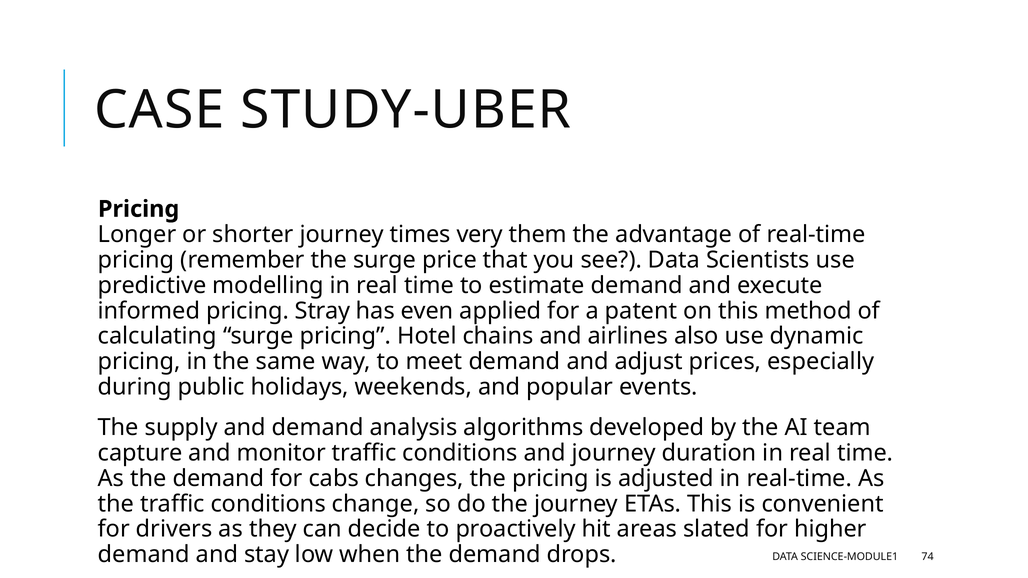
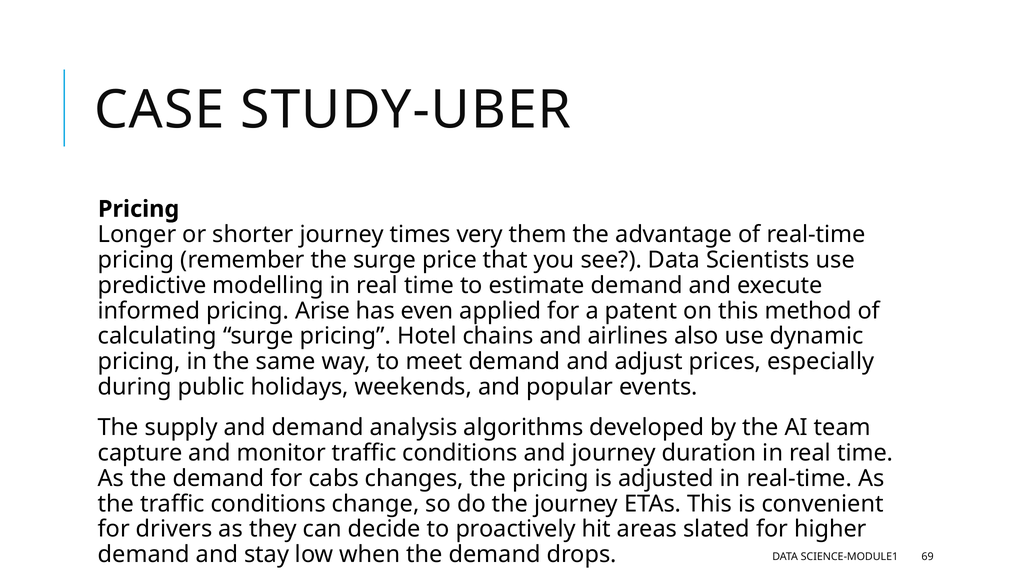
Stray: Stray -> Arise (323, 311)
74: 74 -> 69 (928, 557)
